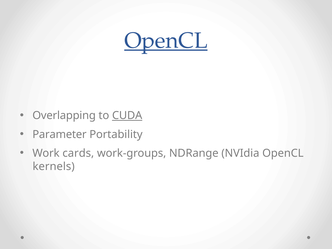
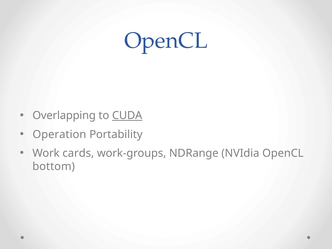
OpenCL underline: present -> none (166, 41)
Parameter: Parameter -> Operation (59, 134)
kernels: kernels -> bottom (54, 166)
